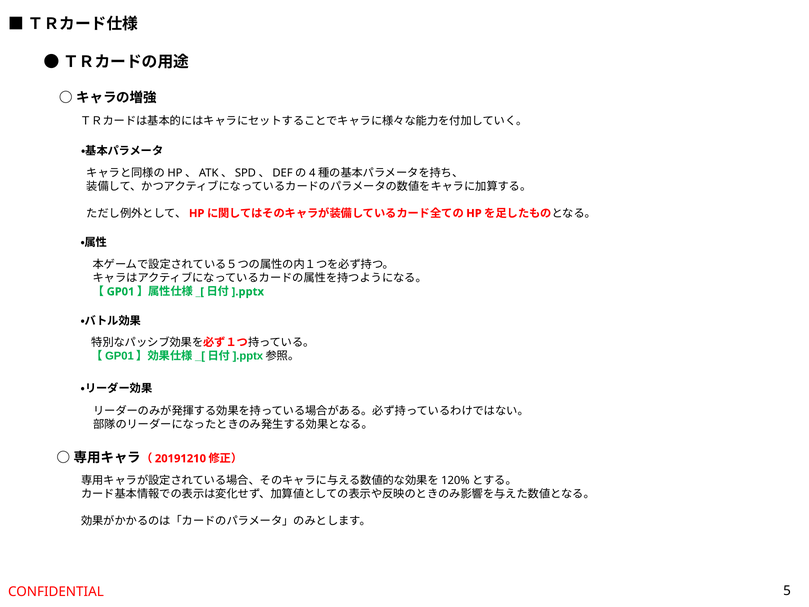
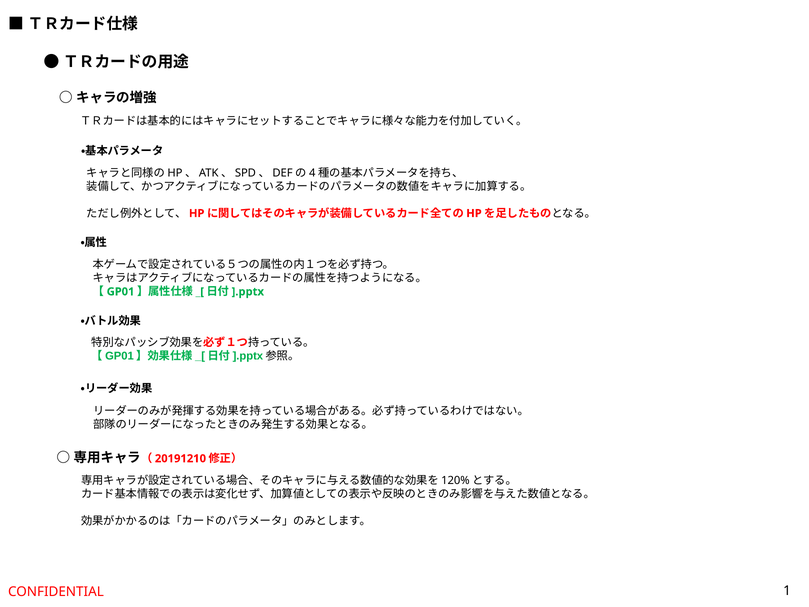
5: 5 -> 1 (787, 590)
